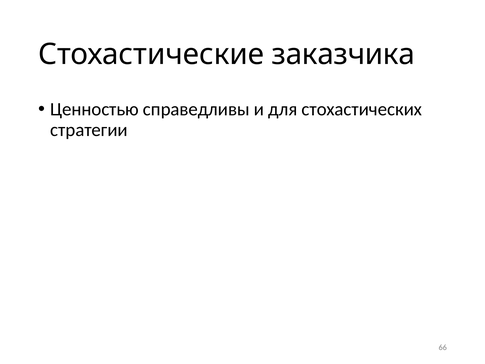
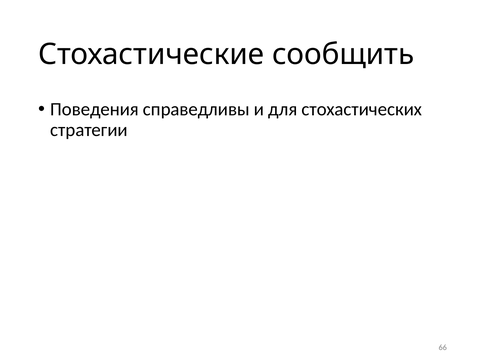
заказчика: заказчика -> сообщить (343, 54)
Ценностью: Ценностью -> Поведения (95, 109)
